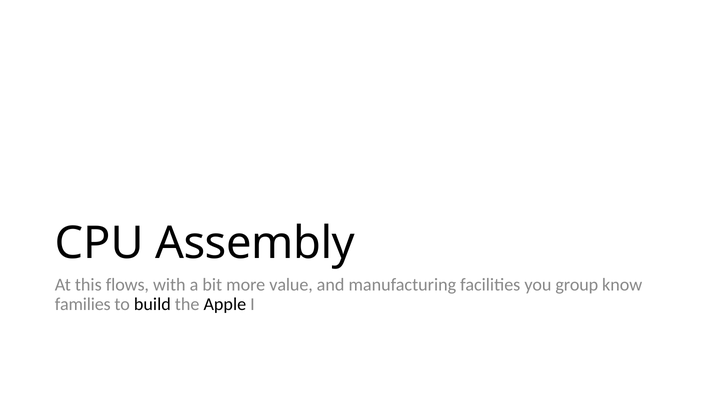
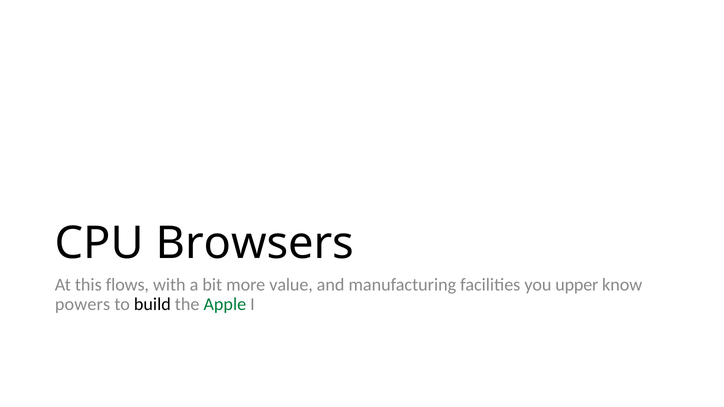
Assembly: Assembly -> Browsers (255, 243)
group: group -> upper (577, 285)
families: families -> powers (83, 304)
Apple colour: black -> green (225, 304)
